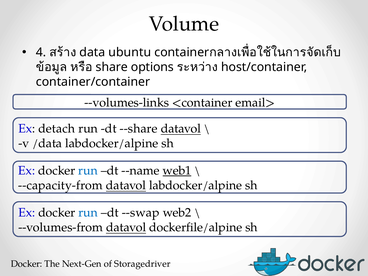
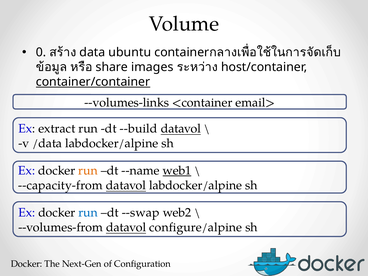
4: 4 -> 0 (41, 52)
options: options -> images (152, 67)
container/container underline: none -> present (93, 82)
detach: detach -> extract (57, 129)
--share: --share -> --build (139, 129)
run colour: blue -> orange (88, 171)
dockerfile/alpine: dockerfile/alpine -> configure/alpine (196, 227)
Storagedriver: Storagedriver -> Configuration (142, 264)
